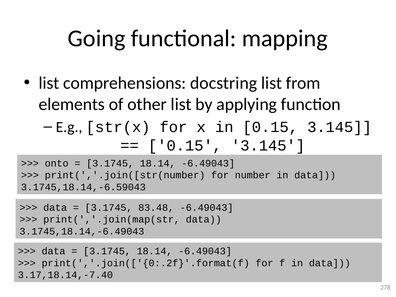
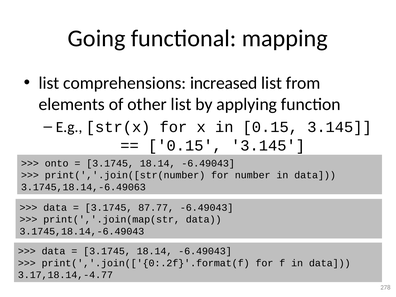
docstring: docstring -> increased (224, 83)
3.1745,18.14,-6.59043: 3.1745,18.14,-6.59043 -> 3.1745,18.14,-6.49063 (83, 187)
83.48: 83.48 -> 87.77 (156, 208)
3.17,18.14,-7.40: 3.17,18.14,-7.40 -> 3.17,18.14,-4.77 (65, 275)
